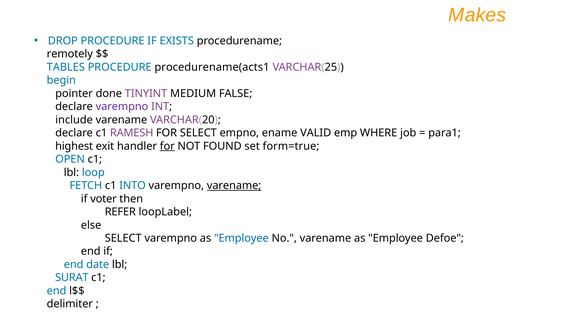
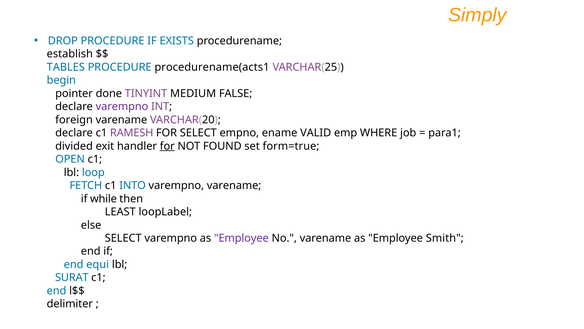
Makes: Makes -> Simply (477, 15)
remotely: remotely -> establish (70, 54)
include: include -> foreign (74, 120)
highest: highest -> divided (74, 146)
varename underline: present -> none (234, 185)
voter: voter -> while (104, 198)
REFER: REFER -> LEAST (120, 212)
Employee colour: blue -> purple (241, 238)
Defoe: Defoe -> Smith (445, 238)
date: date -> equi (98, 264)
